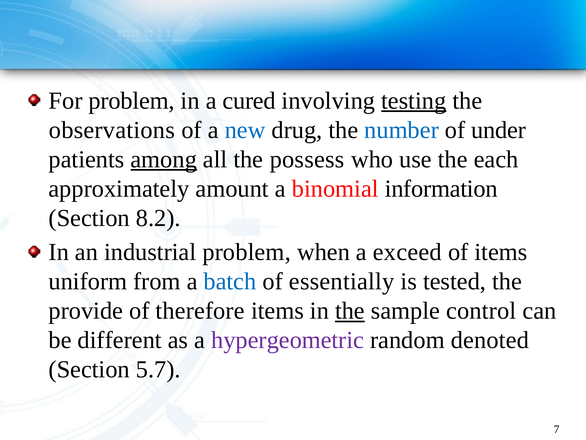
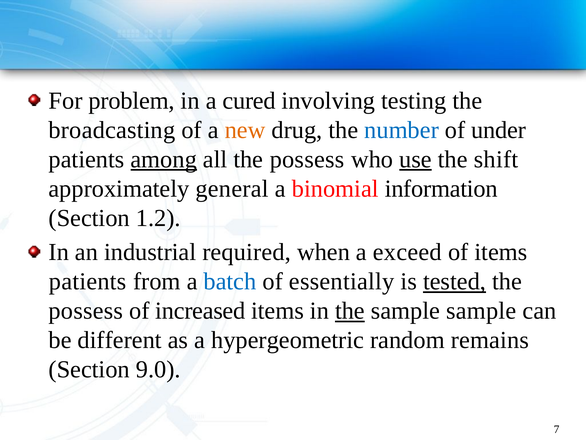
testing underline: present -> none (414, 101)
observations: observations -> broadcasting (112, 130)
new colour: blue -> orange (245, 130)
use underline: none -> present (416, 159)
each: each -> shift (496, 159)
amount: amount -> general (232, 188)
8.2: 8.2 -> 1.2 (158, 218)
industrial problem: problem -> required (247, 252)
uniform: uniform -> patients (88, 281)
tested underline: none -> present (455, 281)
provide: provide -> possess (86, 311)
therefore: therefore -> increased (200, 311)
sample control: control -> sample (481, 311)
hypergeometric colour: purple -> black (288, 340)
denoted: denoted -> remains (490, 340)
5.7: 5.7 -> 9.0 (158, 369)
